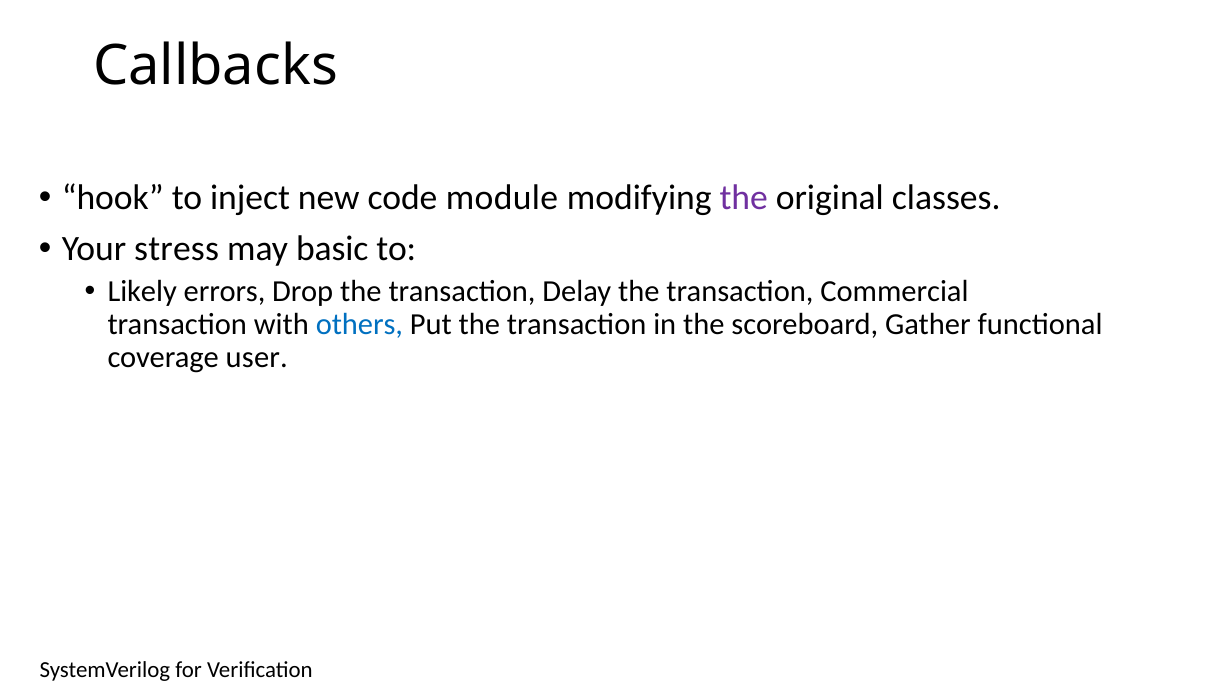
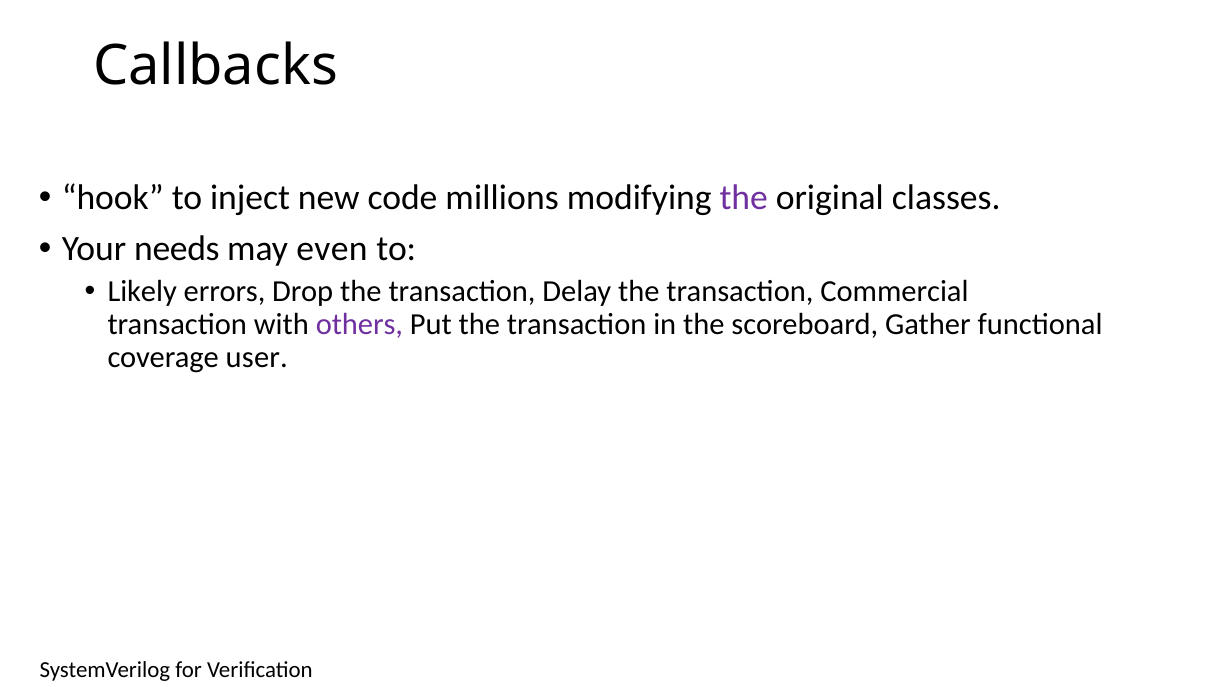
module: module -> millions (502, 198)
stress: stress -> needs (177, 249)
basic: basic -> even (332, 249)
others colour: blue -> purple (359, 324)
